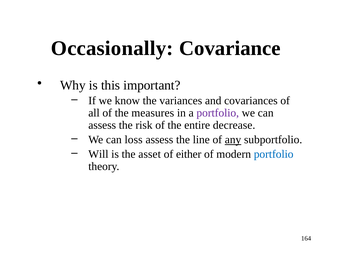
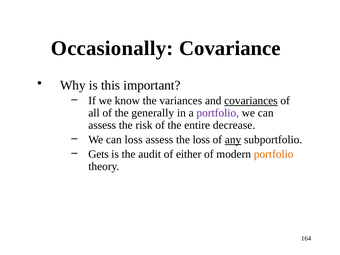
covariances underline: none -> present (251, 101)
measures: measures -> generally (153, 113)
the line: line -> loss (201, 140)
Will: Will -> Gets (98, 154)
asset: asset -> audit (150, 154)
portfolio colour: blue -> orange (274, 154)
